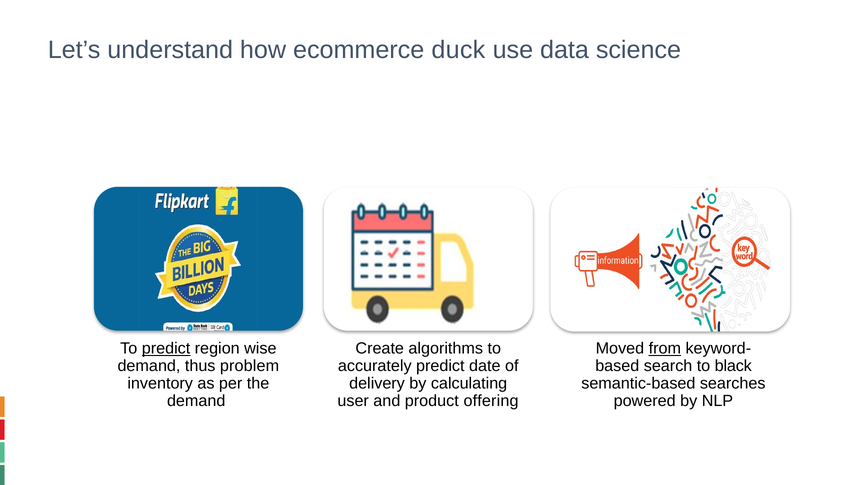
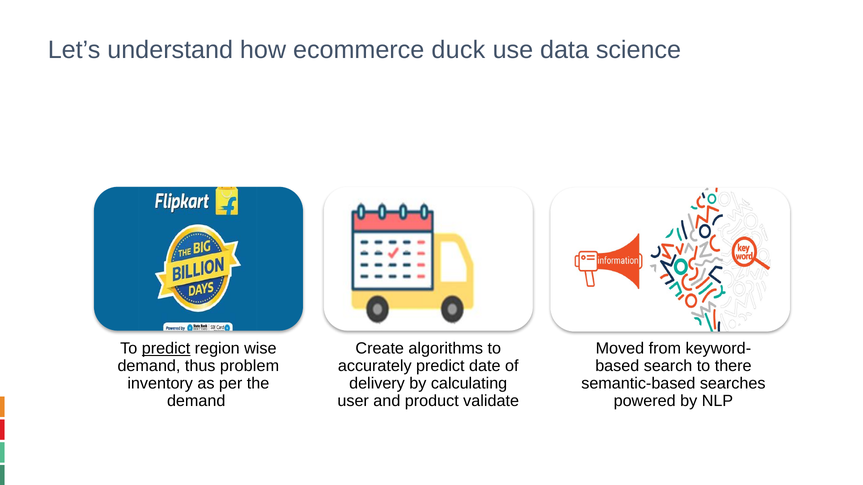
from underline: present -> none (665, 349)
black: black -> there (733, 366)
offering: offering -> validate (491, 401)
